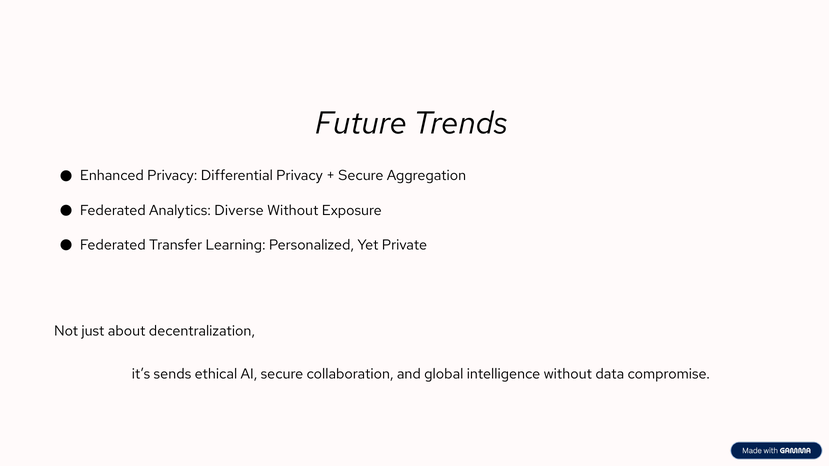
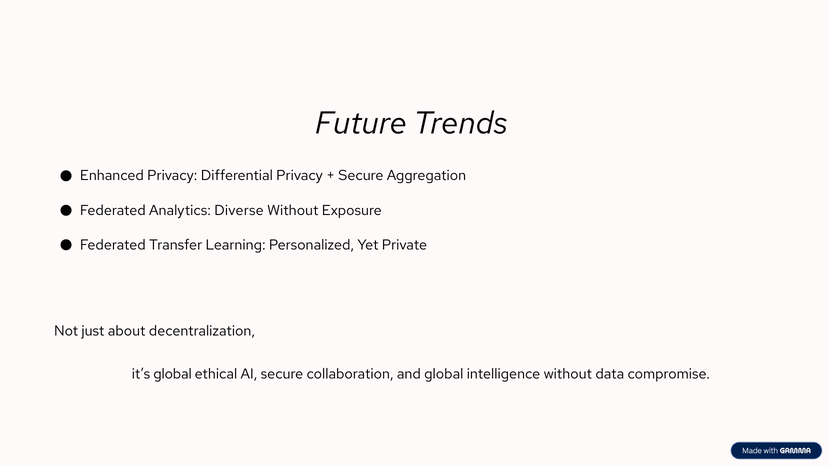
it’s sends: sends -> global (173, 374)
